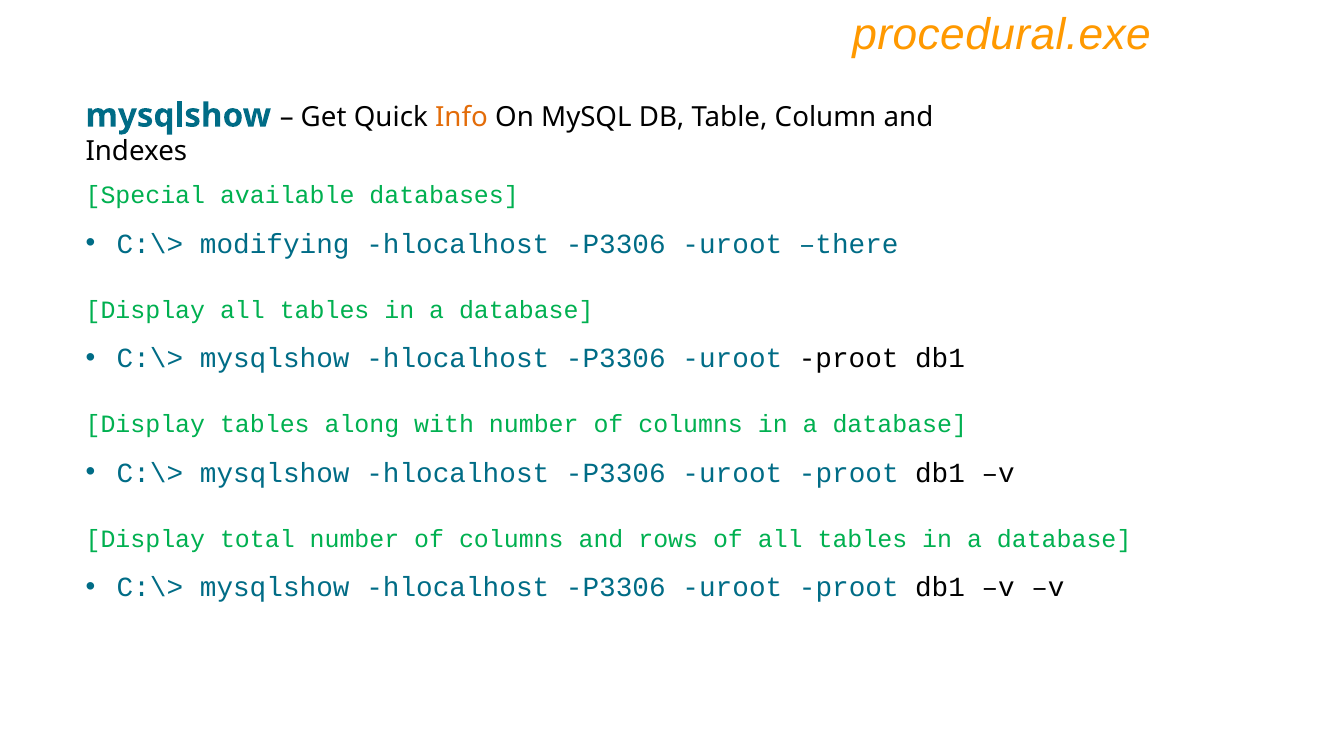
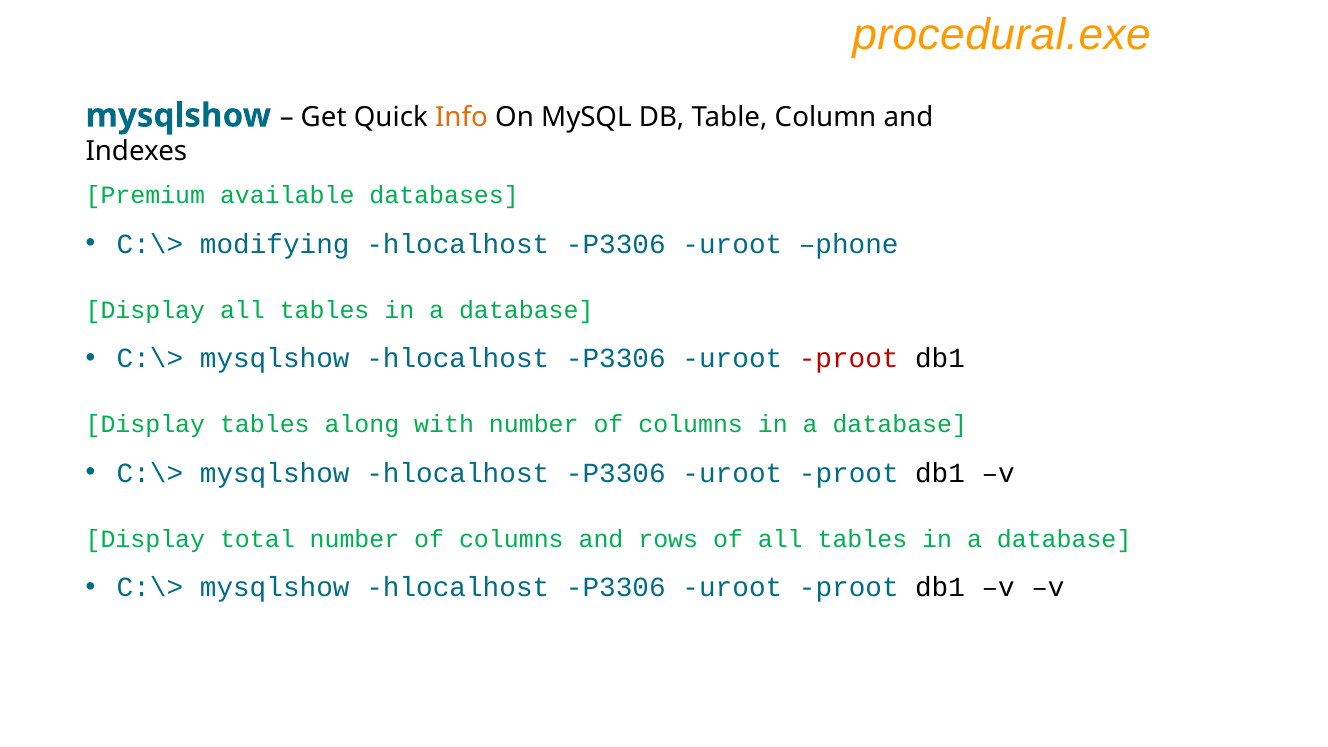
Special: Special -> Premium (145, 196)
there: there -> phone (849, 244)
proot colour: black -> red (849, 358)
